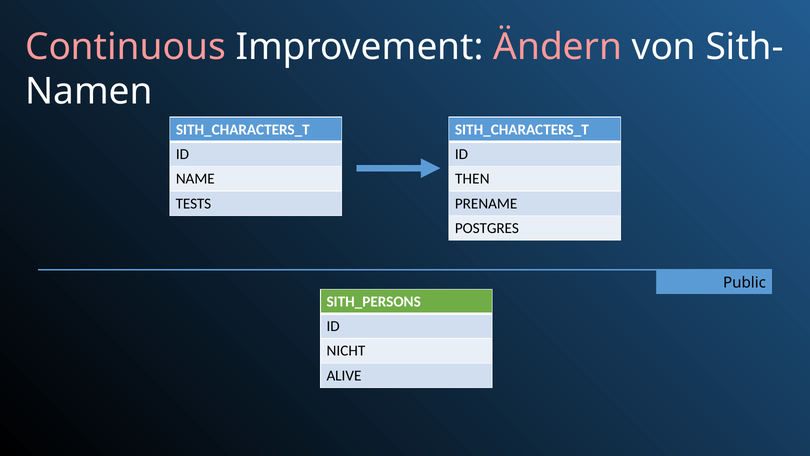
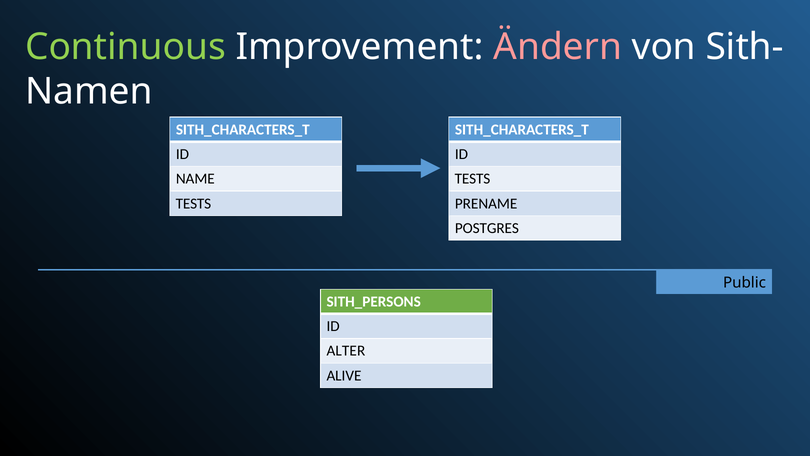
Continuous colour: pink -> light green (125, 47)
THEN: THEN -> TESTS (472, 179)
NICHT: NICHT -> ALTER (346, 351)
